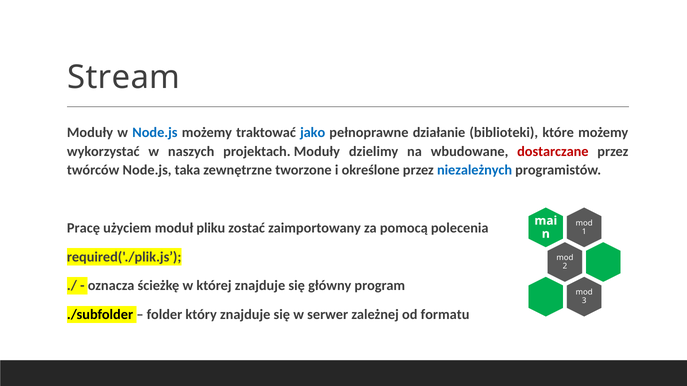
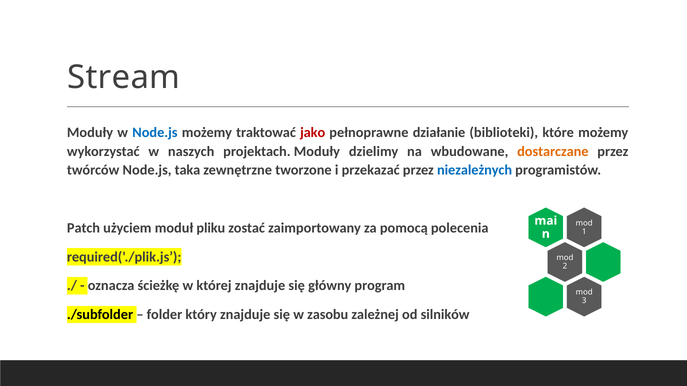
jako colour: blue -> red (313, 133)
dostarczane colour: red -> orange (553, 152)
określone: określone -> przekazać (371, 170)
Pracę: Pracę -> Patch (84, 228)
serwer: serwer -> zasobu (328, 315)
formatu: formatu -> silników (445, 315)
